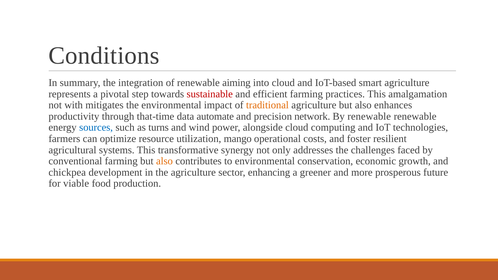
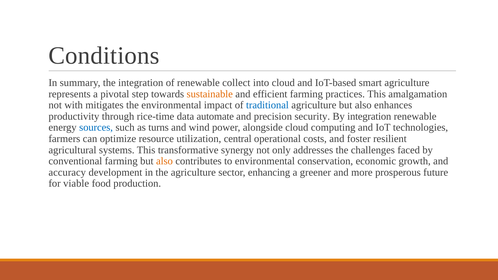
aiming: aiming -> collect (236, 83)
sustainable colour: red -> orange (210, 94)
traditional colour: orange -> blue (267, 105)
that-time: that-time -> rice-time (156, 116)
network: network -> security (312, 116)
By renewable: renewable -> integration (369, 116)
mango: mango -> central (238, 139)
chickpea: chickpea -> accuracy (67, 172)
